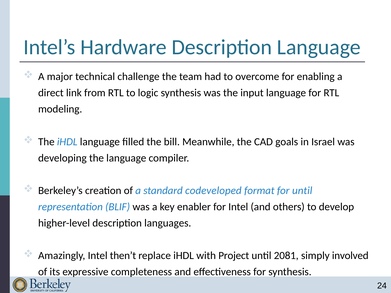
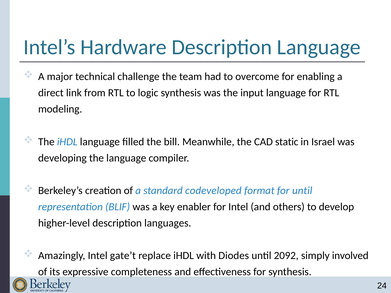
goals: goals -> static (287, 142)
then’t: then’t -> gate’t (123, 256)
Project: Project -> Diodes (234, 256)
2081: 2081 -> 2092 (286, 256)
